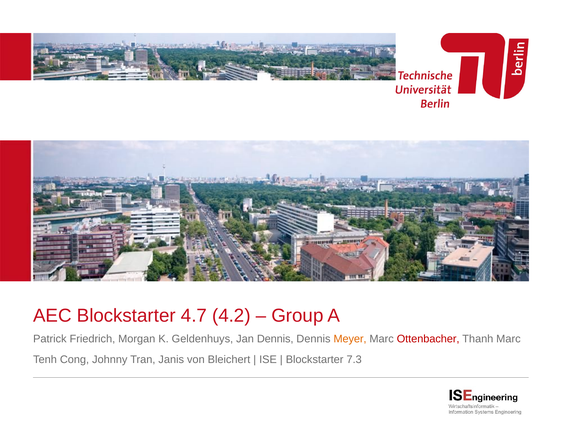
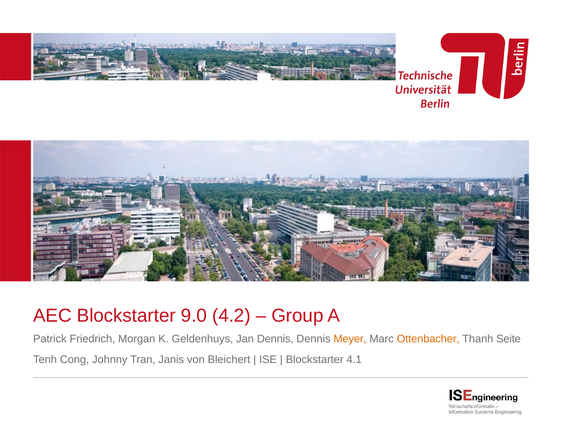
4.7: 4.7 -> 9.0 (194, 315)
Ottenbacher colour: red -> orange (428, 339)
Thanh Marc: Marc -> Seite (509, 339)
7.3: 7.3 -> 4.1 (354, 359)
